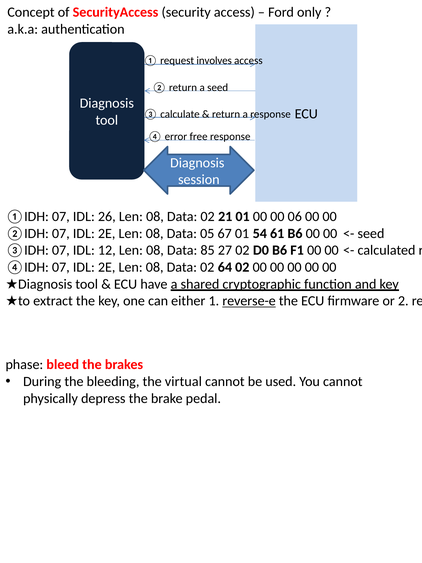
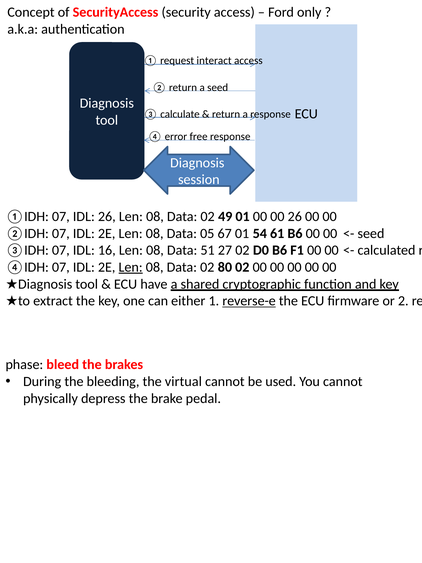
involves: involves -> interact (214, 60)
21: 21 -> 49 (225, 216)
00 06: 06 -> 26 (295, 216)
12: 12 -> 16 (107, 250)
85: 85 -> 51 (208, 250)
Len underline: none -> present (131, 267)
64: 64 -> 80 (225, 267)
